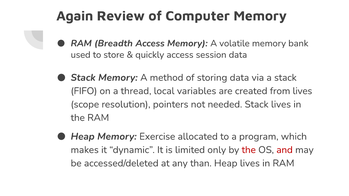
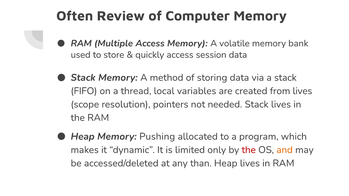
Again: Again -> Often (75, 16)
Breadth: Breadth -> Multiple (114, 43)
Exercise: Exercise -> Pushing (157, 137)
and colour: red -> orange (285, 150)
